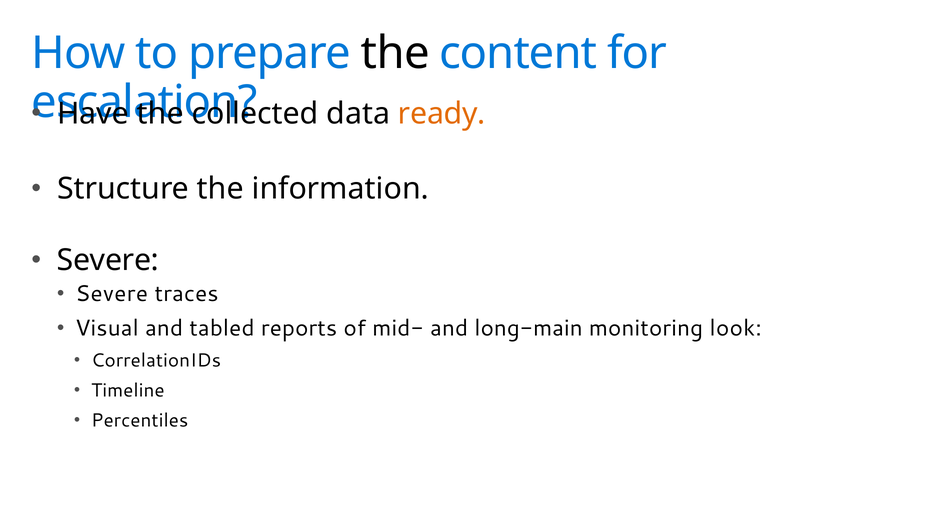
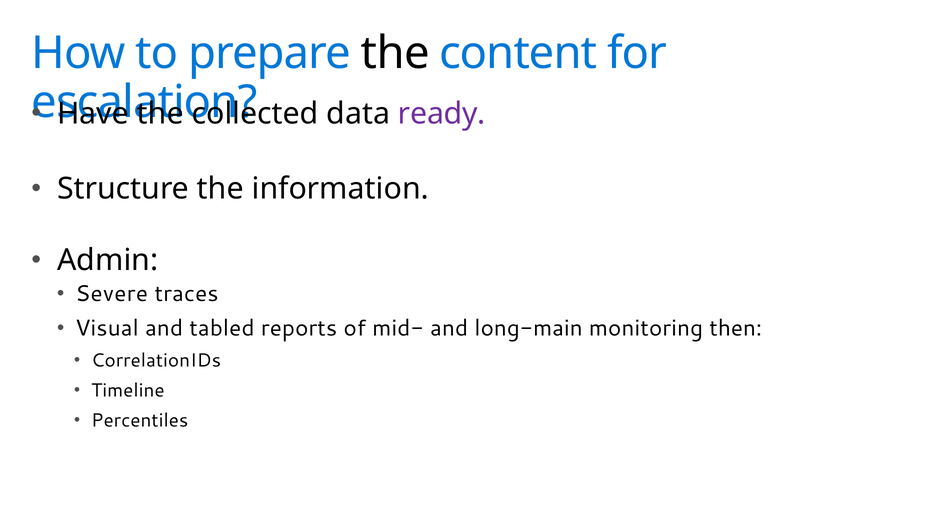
ready colour: orange -> purple (442, 114)
Severe: Severe -> Admin (108, 260)
look: look -> then (736, 328)
